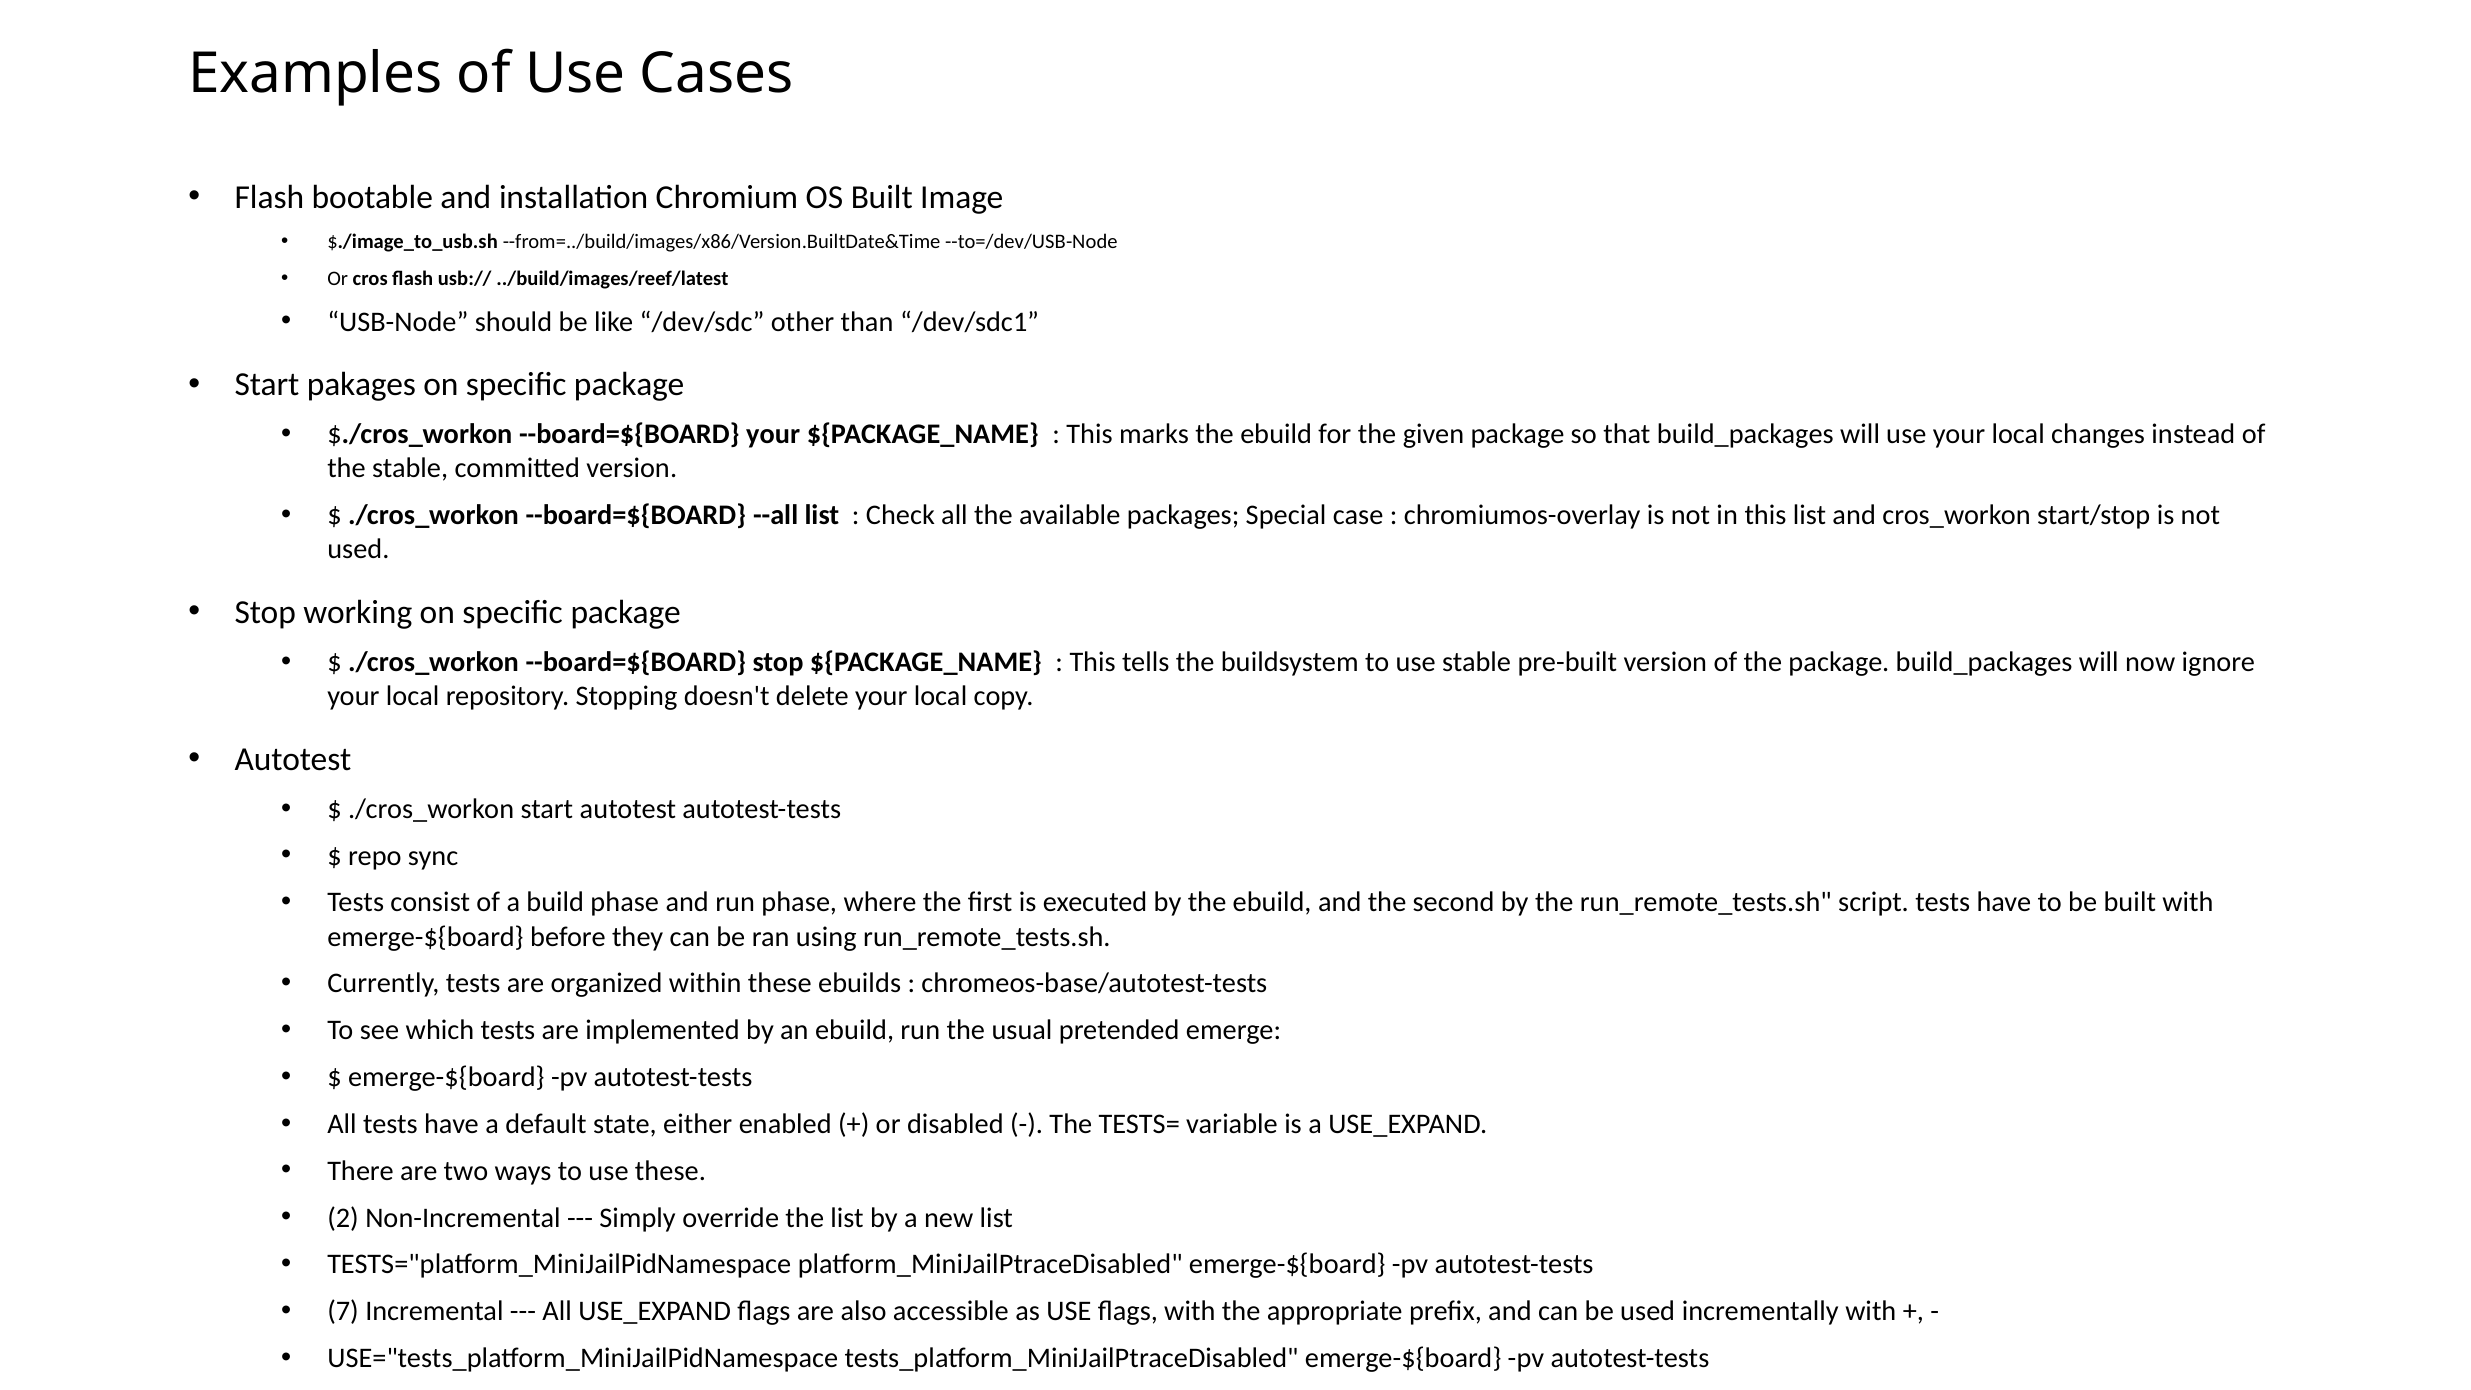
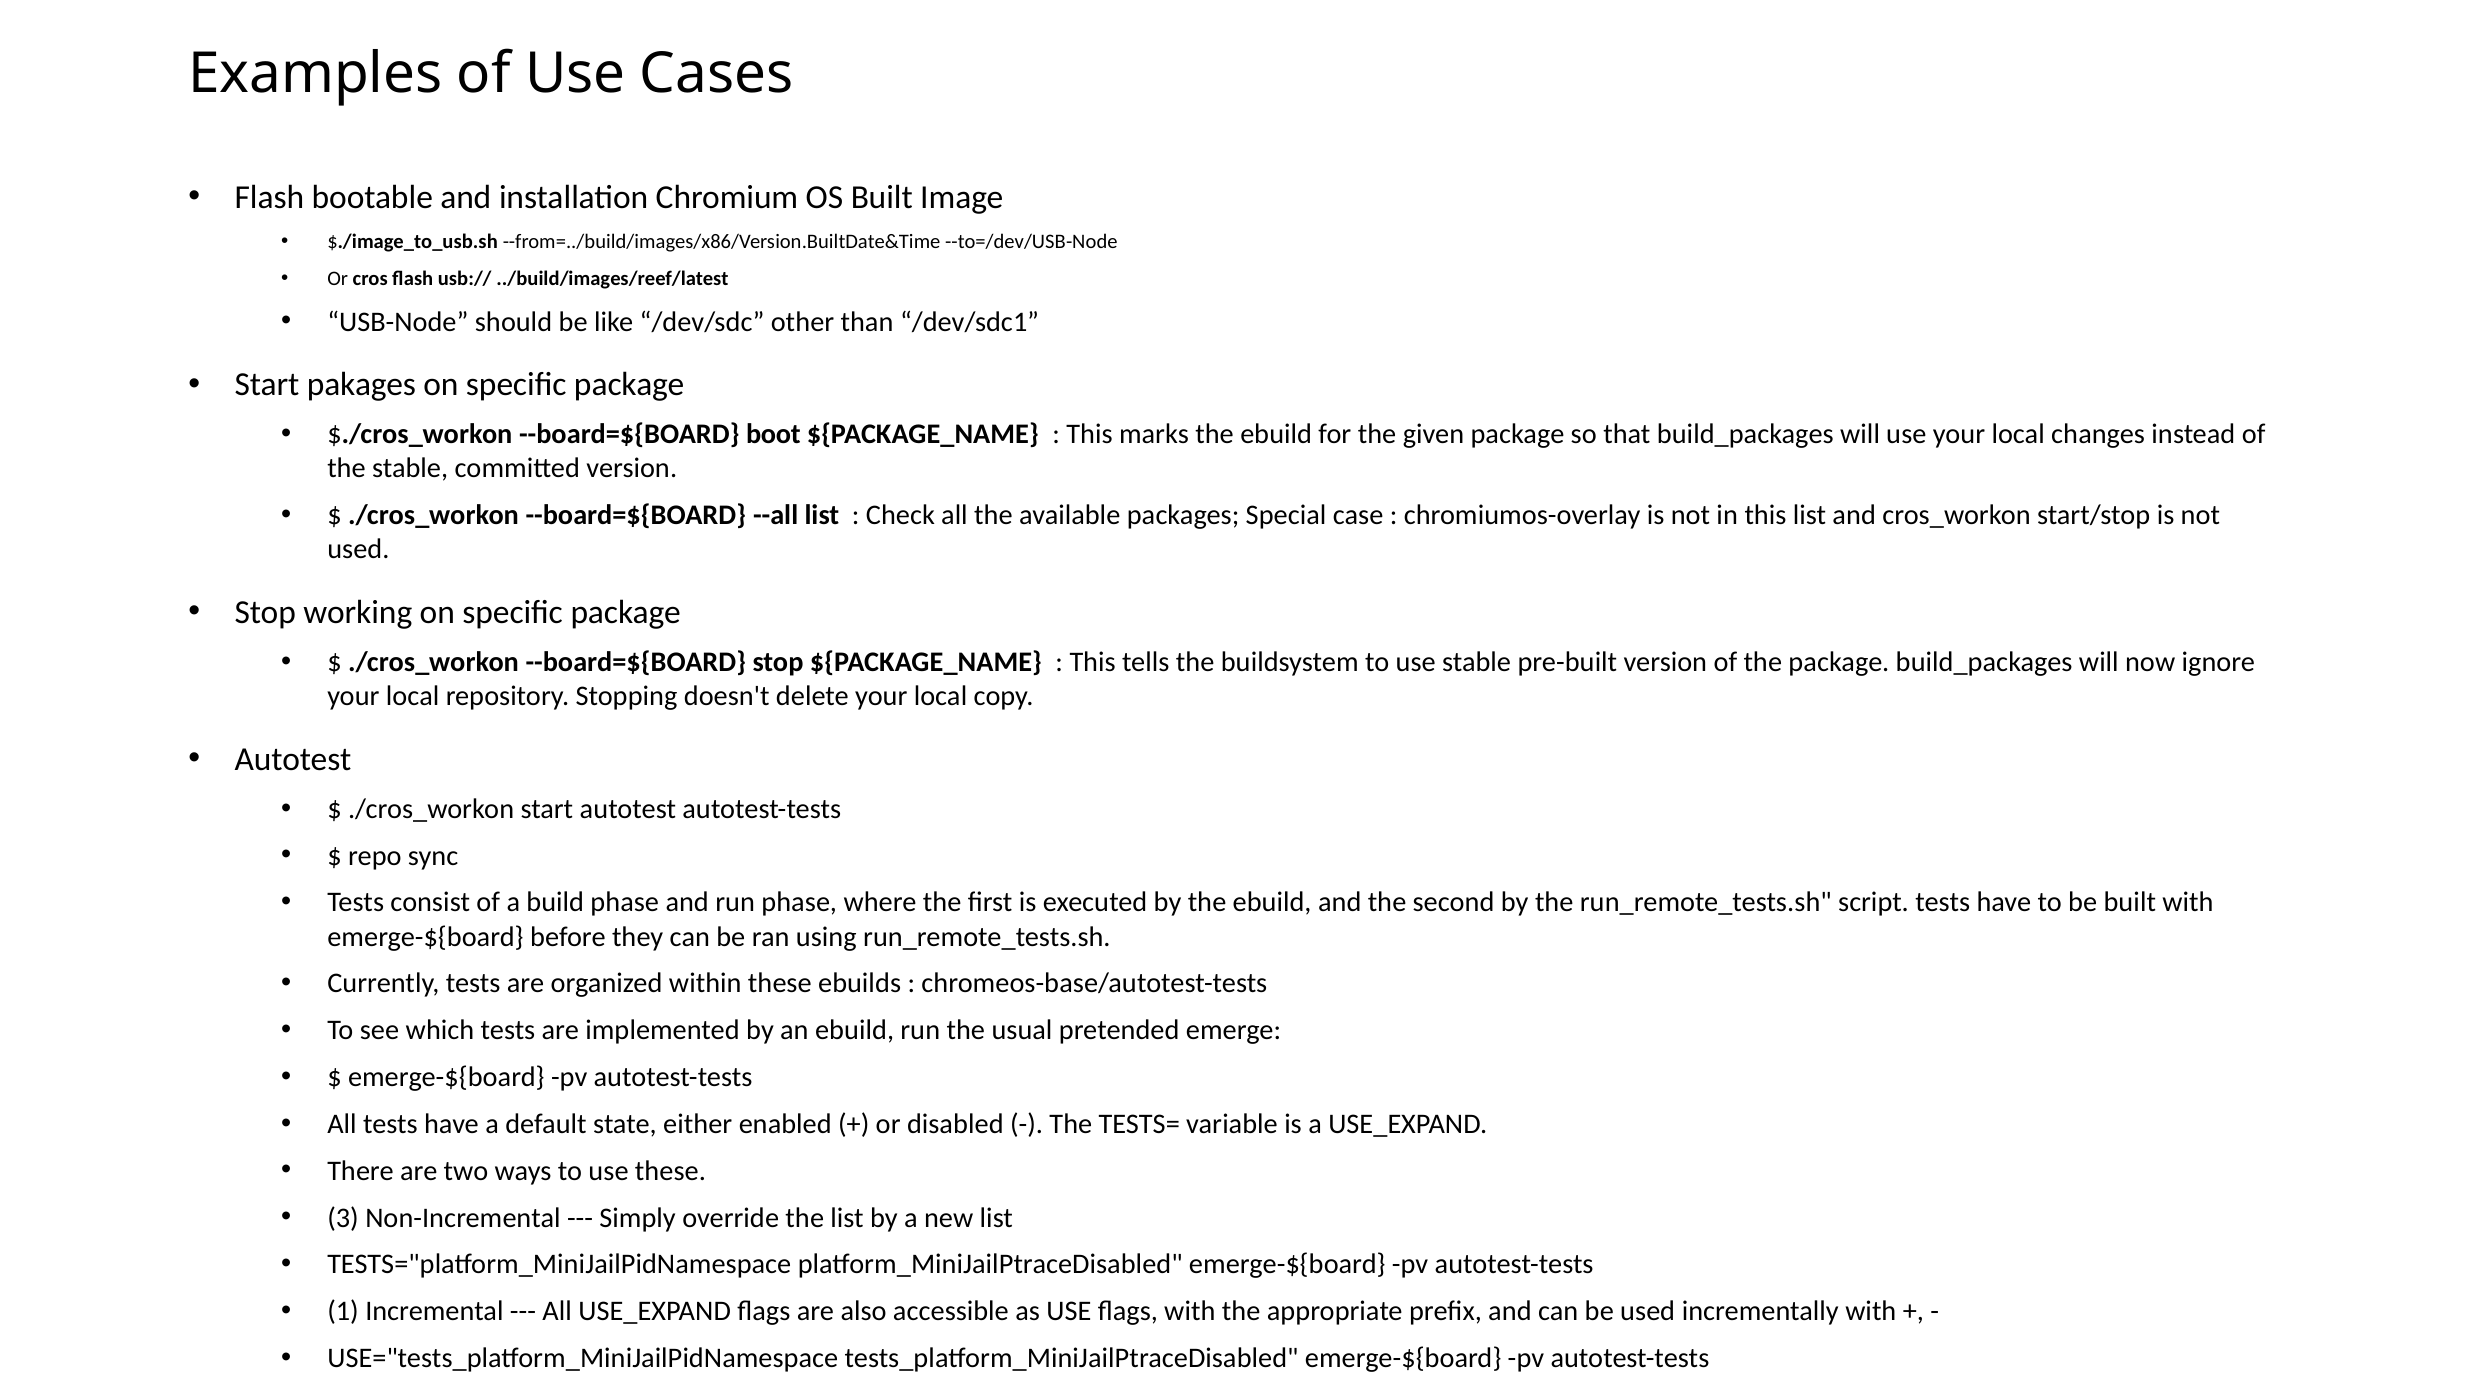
--board=${BOARD your: your -> boot (773, 434)
2: 2 -> 3 (343, 1218)
7: 7 -> 1 (343, 1311)
